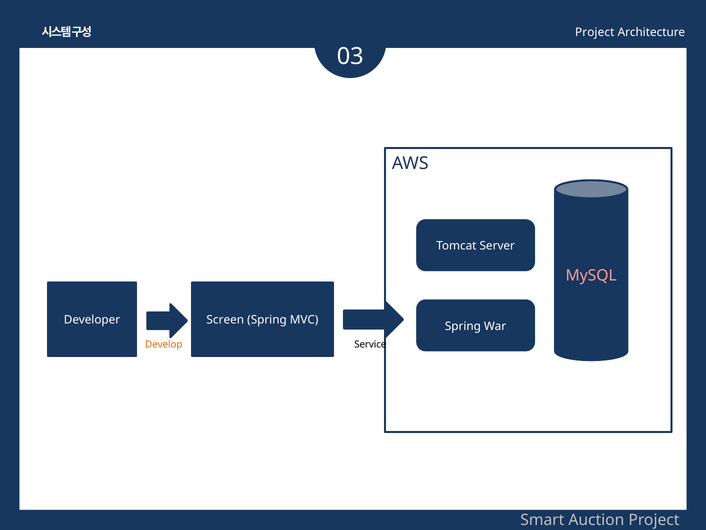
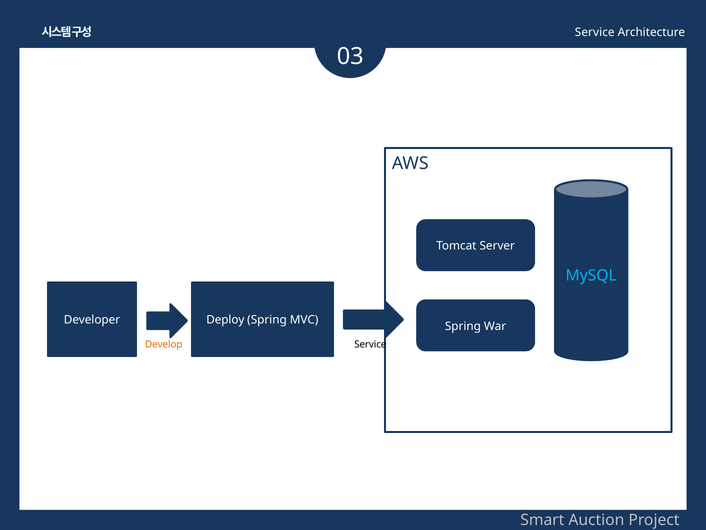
Project: Project -> Service (595, 32)
MySQL colour: pink -> light blue (591, 276)
Screen: Screen -> Deploy (225, 320)
